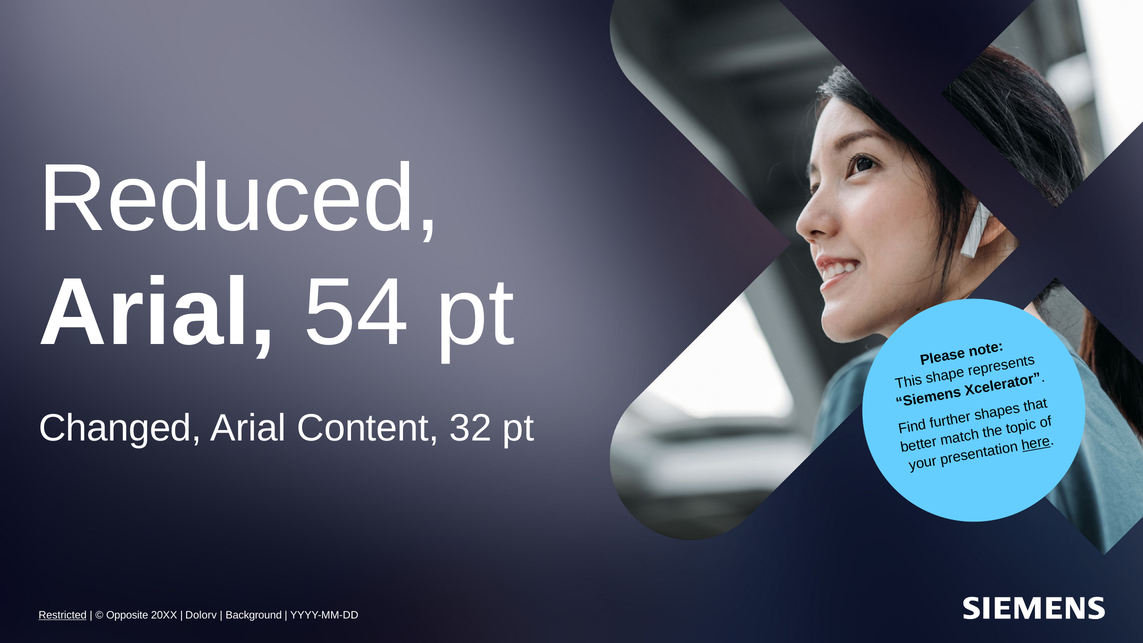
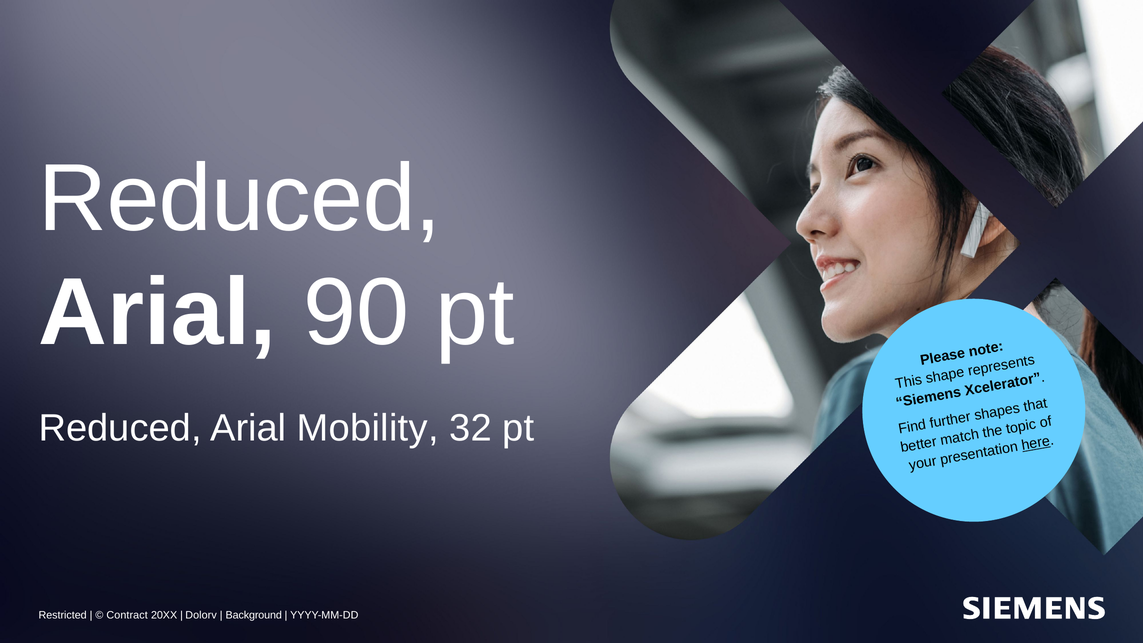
54: 54 -> 90 (356, 313)
Changed: Changed -> Reduced (120, 428)
Content: Content -> Mobility (368, 428)
Restricted underline: present -> none (63, 615)
Opposite: Opposite -> Contract (127, 615)
